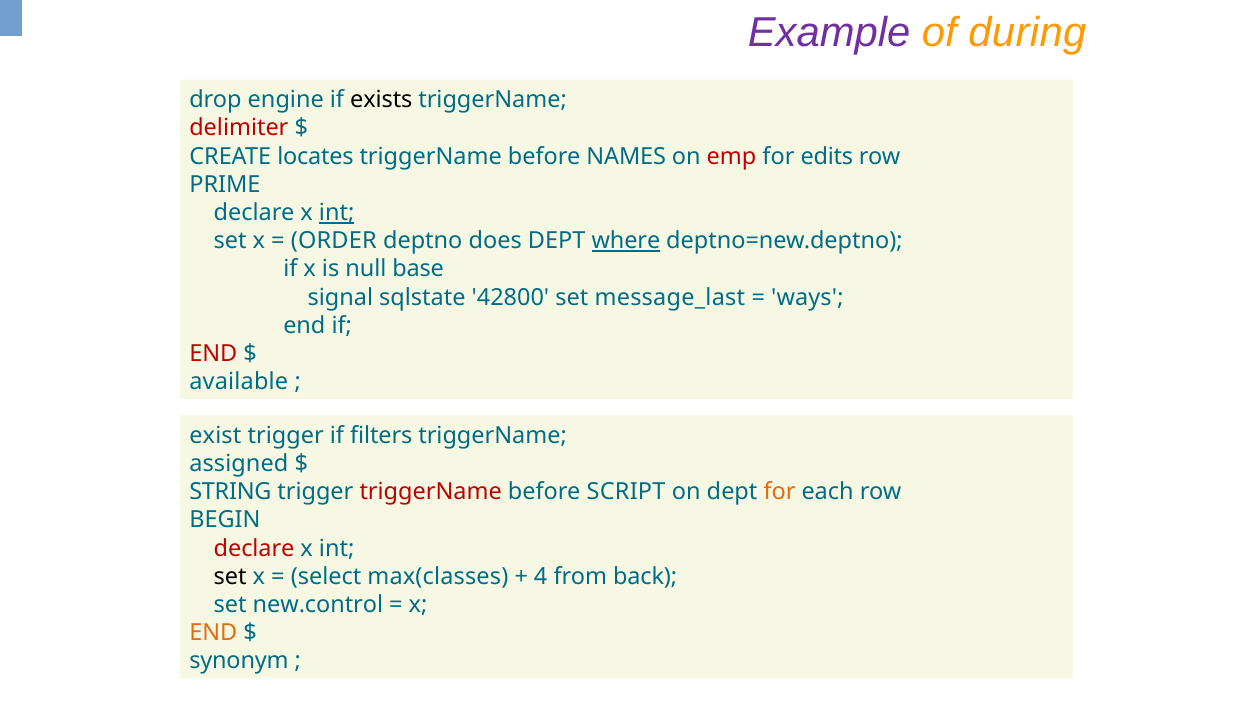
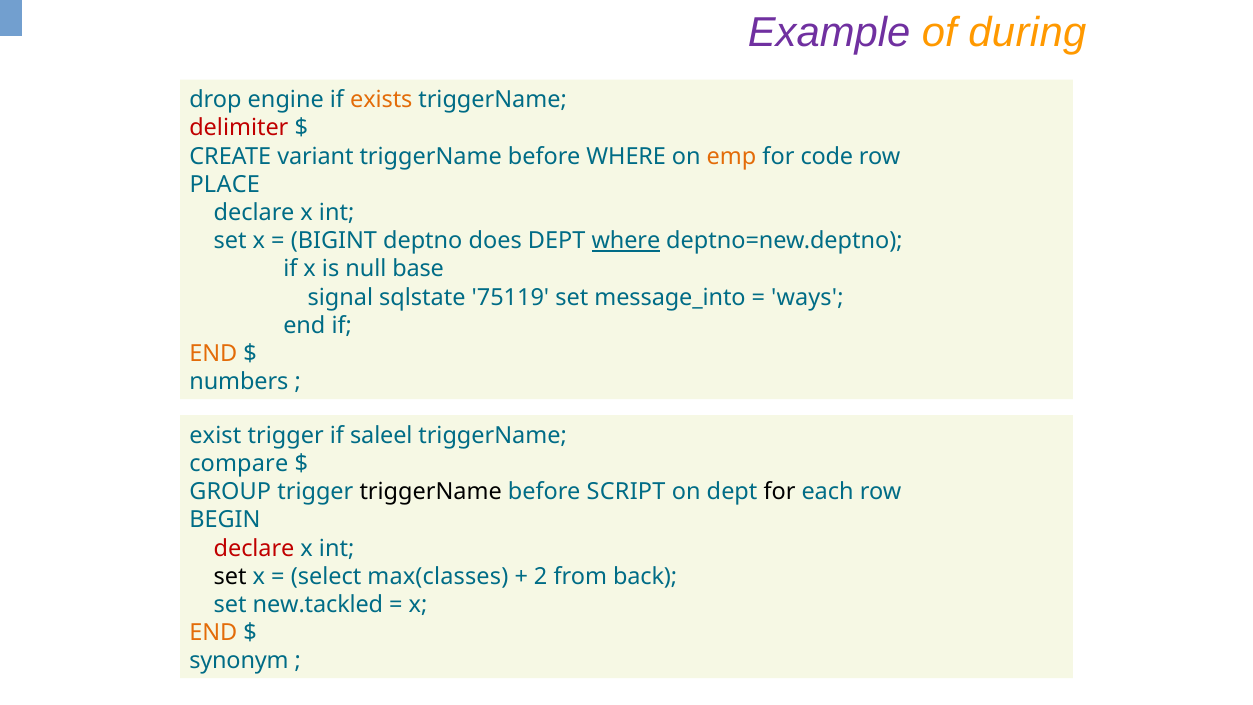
exists colour: black -> orange (381, 100)
locates: locates -> variant (315, 156)
before NAMES: NAMES -> WHERE (626, 156)
emp colour: red -> orange (732, 156)
edits: edits -> code (827, 156)
PRIME: PRIME -> PLACE (225, 185)
int underline: present -> none (337, 213)
ORDER: ORDER -> BIGINT (334, 241)
42800: 42800 -> 75119 (510, 297)
message_last: message_last -> message_into (670, 297)
END colour: red -> orange (213, 354)
available: available -> numbers (239, 382)
filters: filters -> saleel (381, 435)
assigned: assigned -> compare (239, 464)
STRING: STRING -> GROUP (230, 492)
triggerName colour: red -> black (431, 492)
for colour: orange -> black (779, 492)
4: 4 -> 2 (541, 576)
new.control: new.control -> new.tackled (318, 605)
